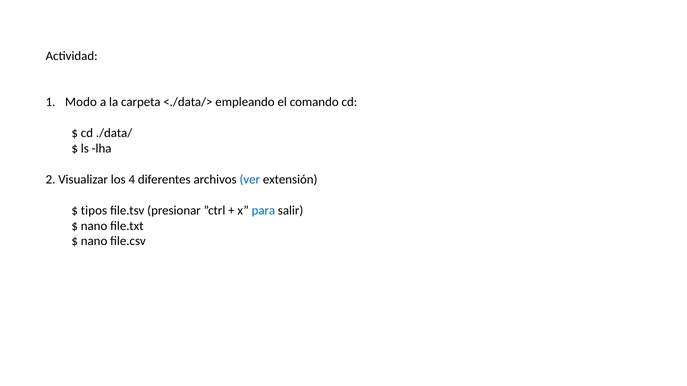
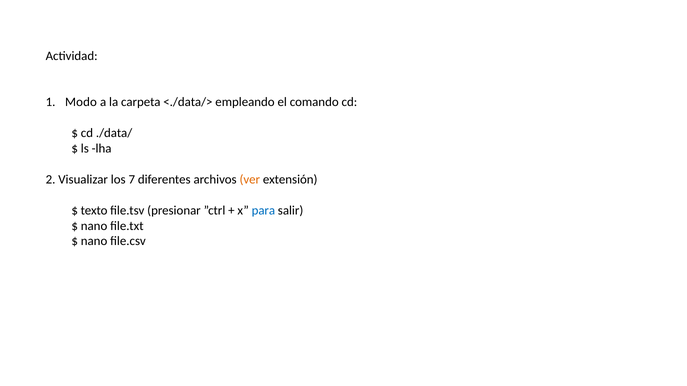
4: 4 -> 7 (132, 180)
ver colour: blue -> orange (250, 180)
tipos: tipos -> texto (94, 211)
